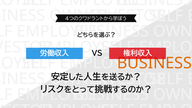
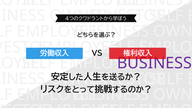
BUSINESS colour: orange -> purple (154, 63)
